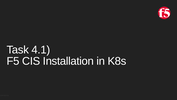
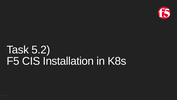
4.1: 4.1 -> 5.2 (41, 50)
